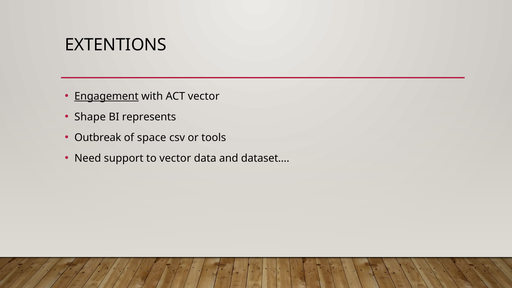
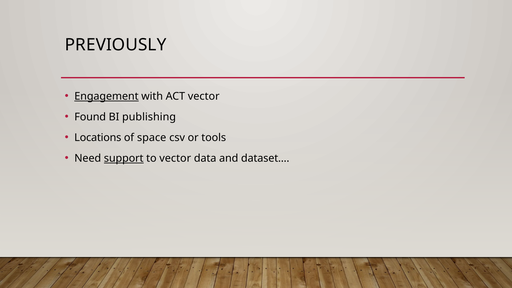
EXTENTIONS: EXTENTIONS -> PREVIOUSLY (116, 45)
Shape: Shape -> Found (90, 117)
represents: represents -> publishing (149, 117)
Outbreak: Outbreak -> Locations (98, 138)
support underline: none -> present (124, 158)
